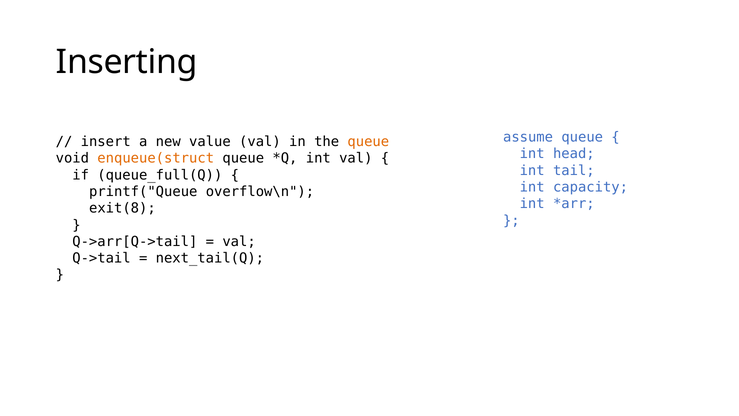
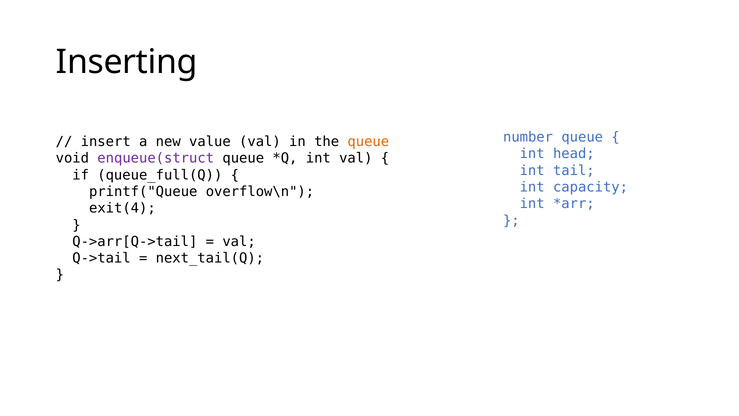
assume: assume -> number (528, 137)
enqueue(struct colour: orange -> purple (156, 158)
exit(8: exit(8 -> exit(4 (122, 208)
